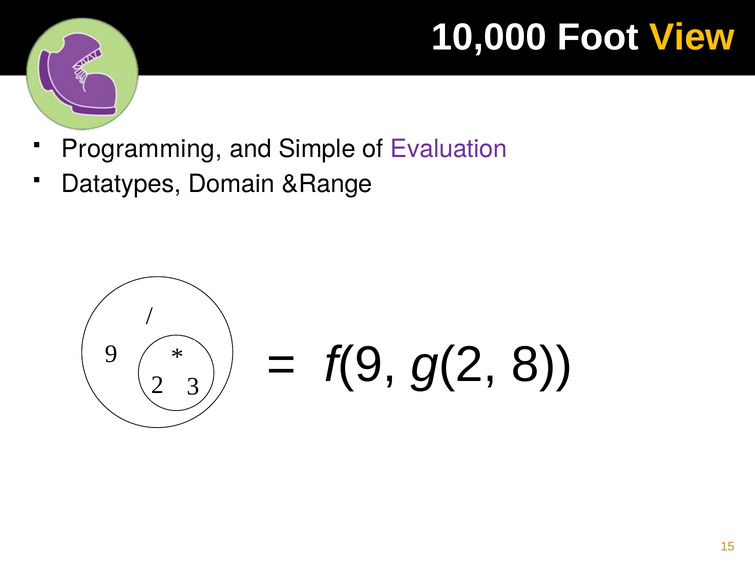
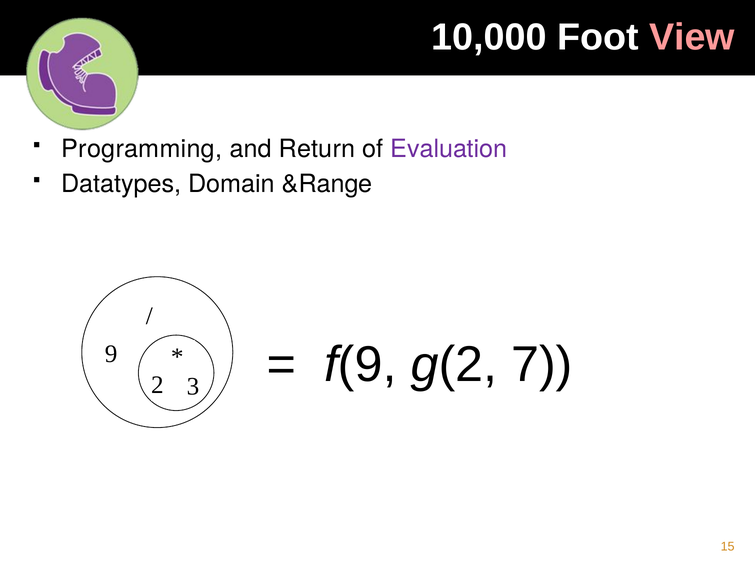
View colour: yellow -> pink (692, 37)
Simple: Simple -> Return (317, 149)
8: 8 -> 7 (542, 365)
